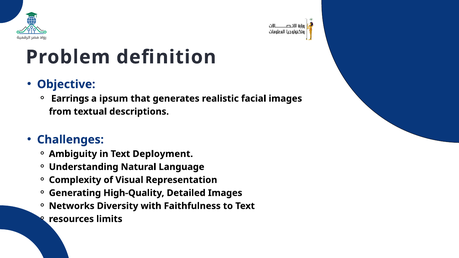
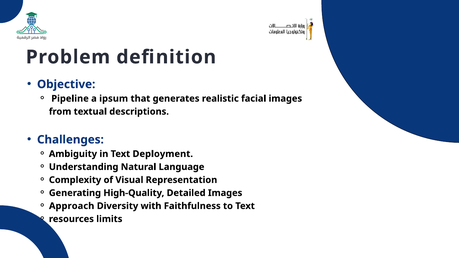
Earrings: Earrings -> Pipeline (70, 99)
Networks: Networks -> Approach (72, 206)
